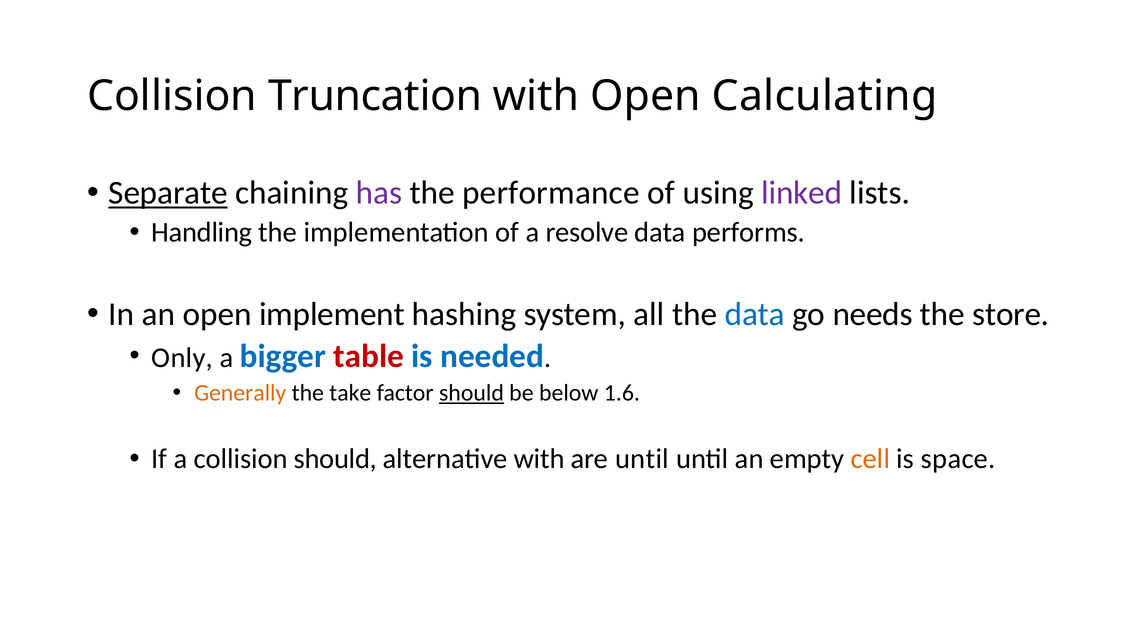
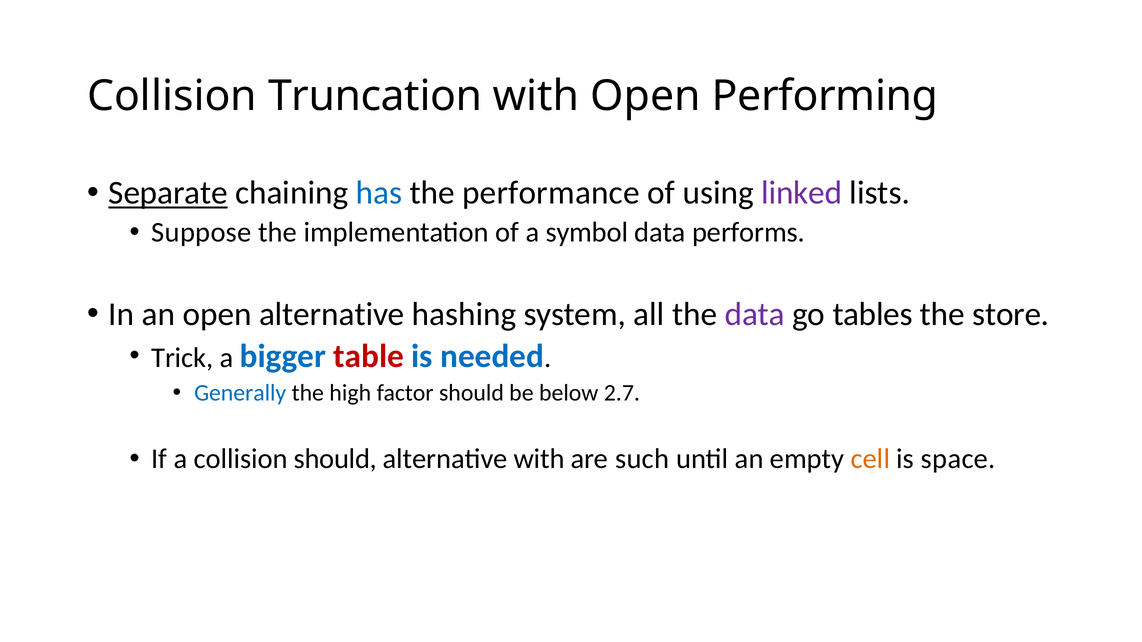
Calculating: Calculating -> Performing (825, 96)
has colour: purple -> blue (379, 193)
Handling: Handling -> Suppose (201, 232)
resolve: resolve -> symbol (587, 232)
open implement: implement -> alternative (332, 314)
data colour: blue -> purple (755, 314)
needs: needs -> tables (873, 314)
Only: Only -> Trick (182, 358)
Generally colour: orange -> blue (240, 393)
take: take -> high (350, 393)
should underline: present -> none (471, 393)
1.6: 1.6 -> 2.7 (622, 393)
are until: until -> such (642, 459)
